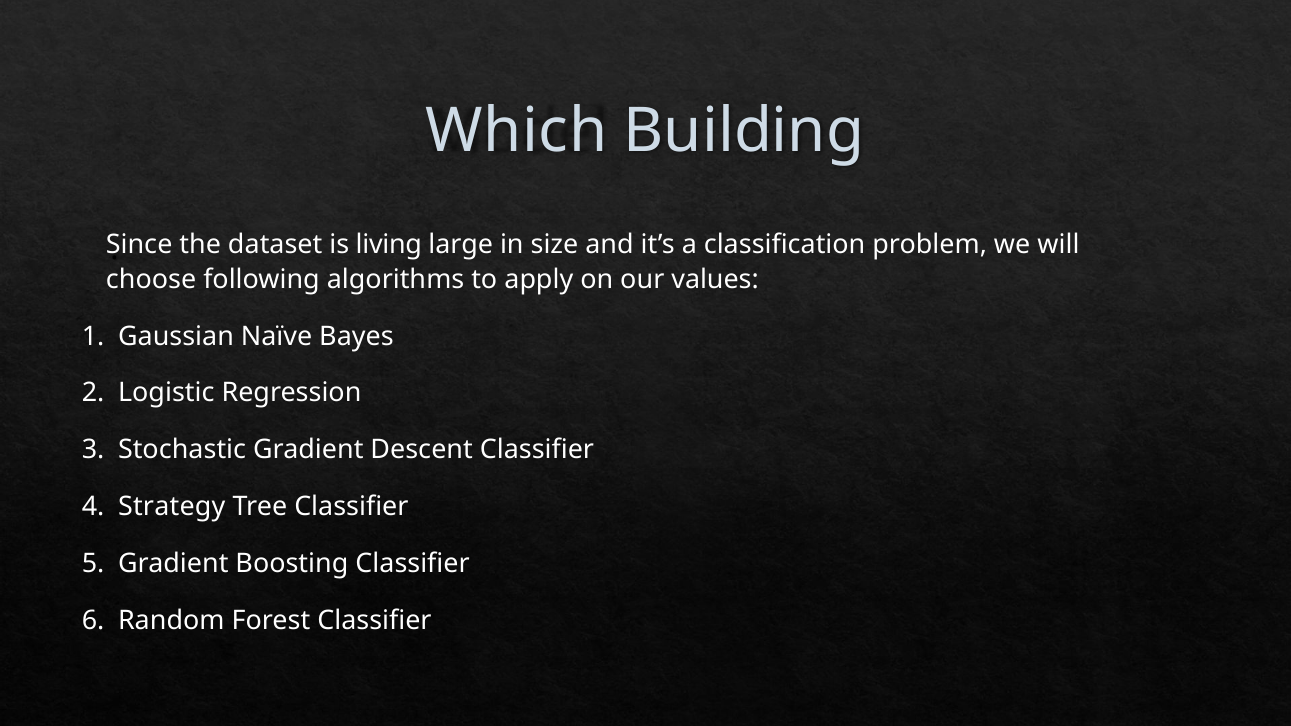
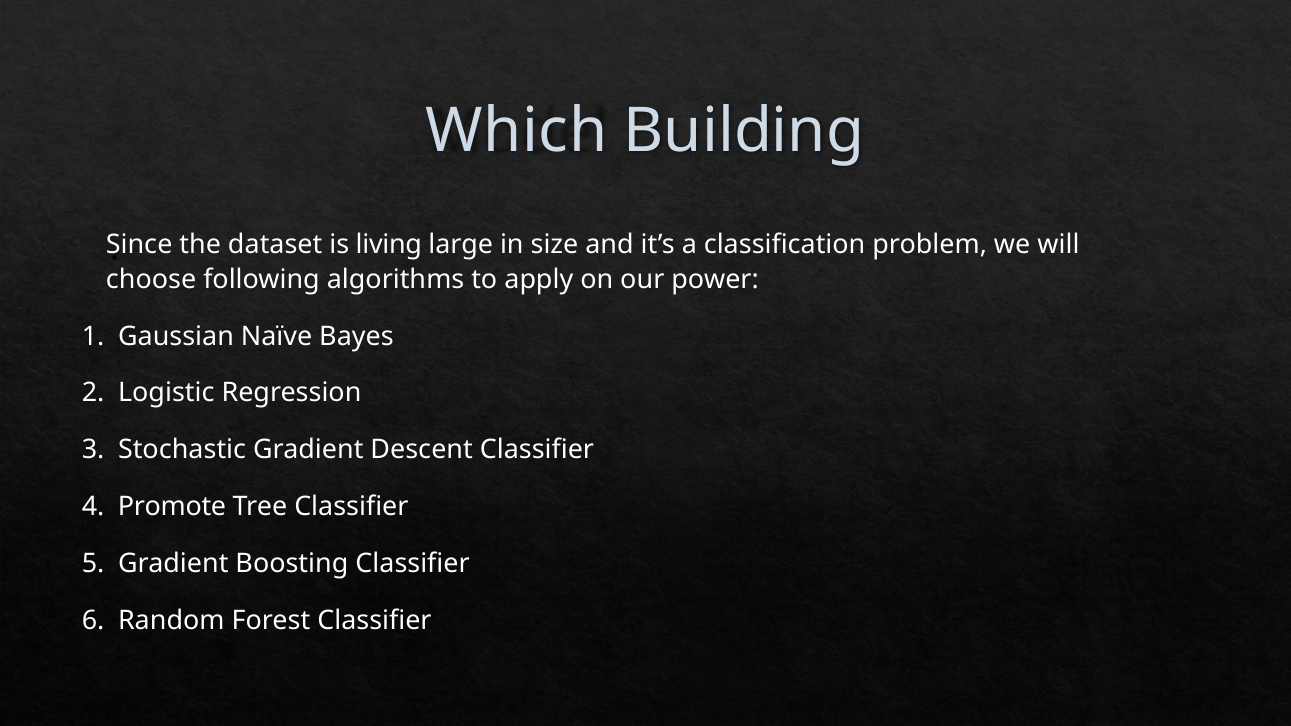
values: values -> power (715, 279)
Strategy: Strategy -> Promote (172, 507)
